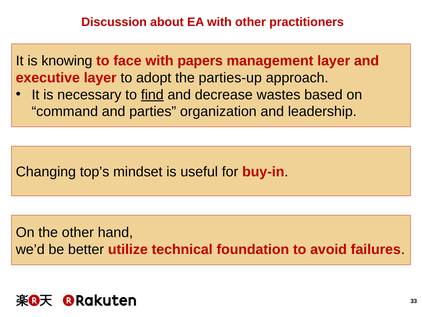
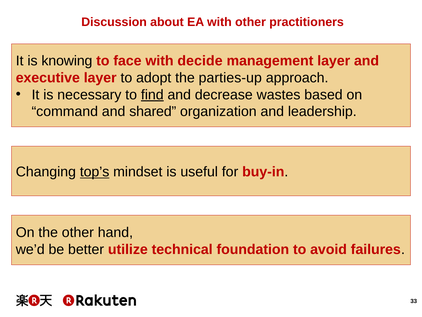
papers: papers -> decide (200, 61)
parties: parties -> shared (153, 111)
top’s underline: none -> present (95, 172)
